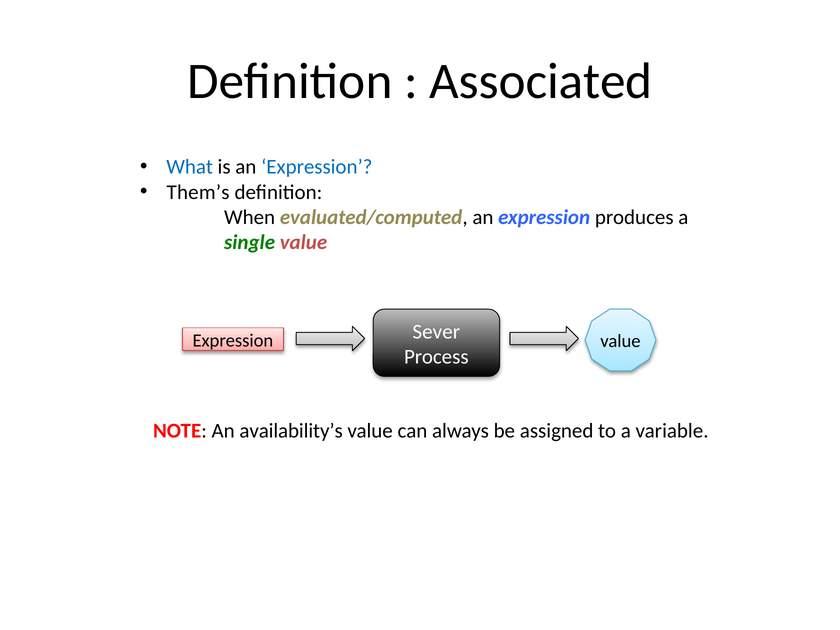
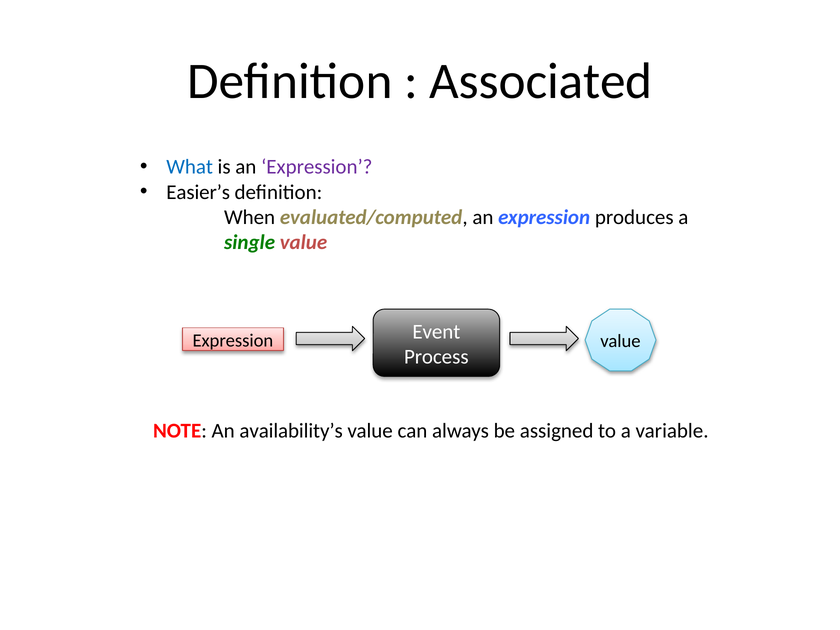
Expression colour: blue -> purple (317, 167)
Them’s: Them’s -> Easier’s (198, 192)
Sever: Sever -> Event (436, 332)
